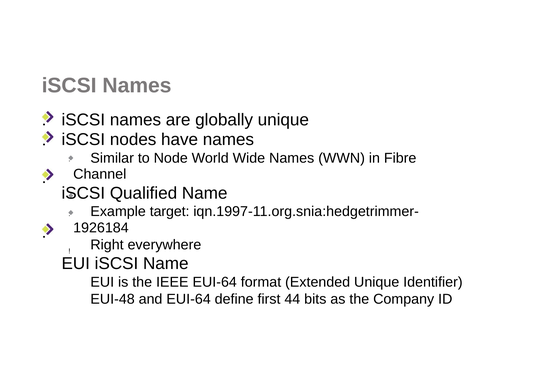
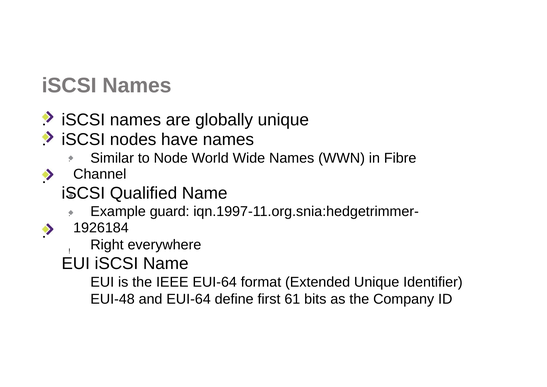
target: target -> guard (170, 212)
44: 44 -> 61 (292, 299)
